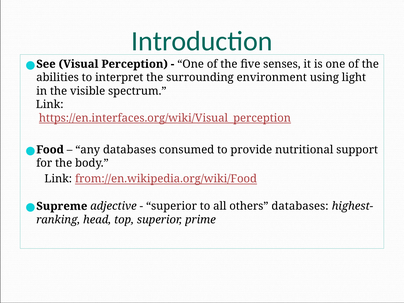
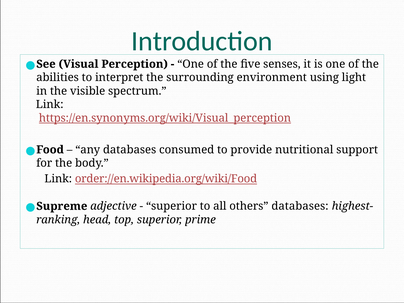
https://en.interfaces.org/wiki/Visual_perception: https://en.interfaces.org/wiki/Visual_perception -> https://en.synonyms.org/wiki/Visual_perception (165, 118)
from://en.wikipedia.org/wiki/Food: from://en.wikipedia.org/wiki/Food -> order://en.wikipedia.org/wiki/Food (166, 179)
